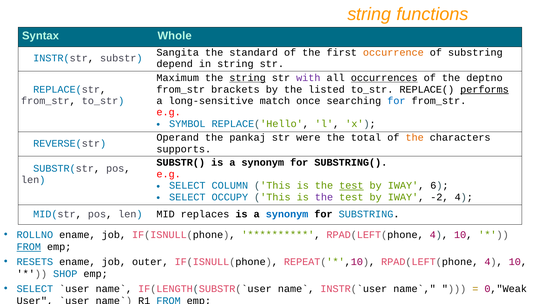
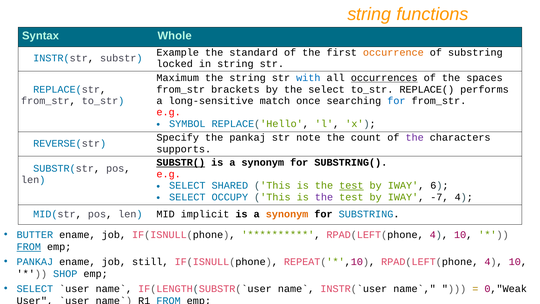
Sangita: Sangita -> Example (178, 52)
depend: depend -> locked (175, 64)
string underline: present -> none (248, 78)
with colour: purple -> blue (308, 78)
deptno: deptno -> spaces (484, 78)
the listed: listed -> select (327, 89)
performs underline: present -> none (484, 89)
Operand: Operand -> Specify (178, 138)
were: were -> note (308, 138)
total: total -> count (366, 138)
the colour: orange -> purple (415, 138)
SUBSTR( underline: none -> present (181, 163)
COLUMN: COLUMN -> SHARED (230, 185)
-2: -2 -> -7 (439, 197)
replaces: replaces -> implicit (205, 214)
synonym colour: blue -> orange (287, 214)
ROLLNO: ROLLNO -> BUTTER (35, 235)
RESETS: RESETS -> PANKAJ (35, 262)
outer: outer -> still (150, 262)
